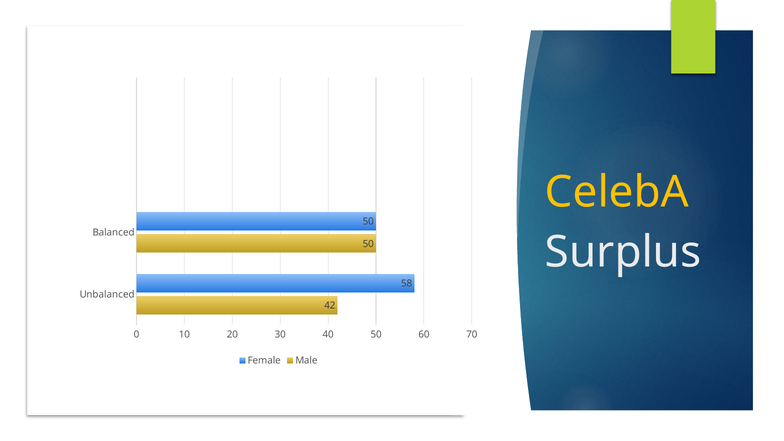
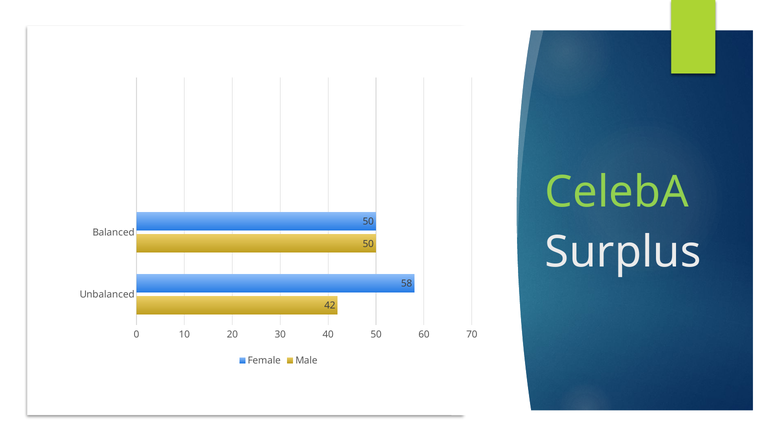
CelebA colour: yellow -> light green (617, 192)
